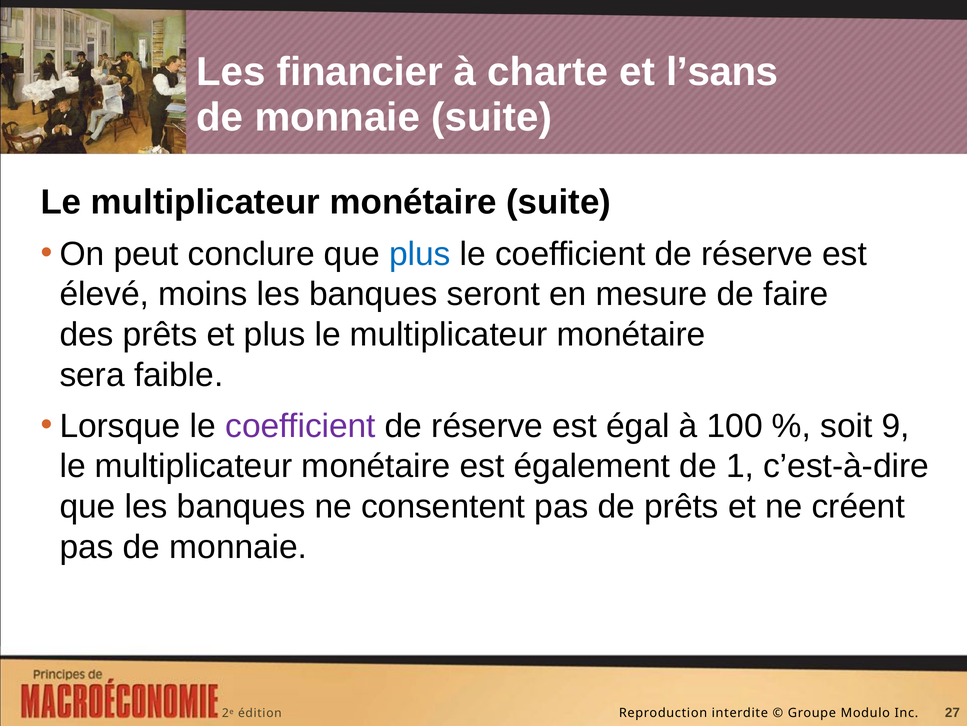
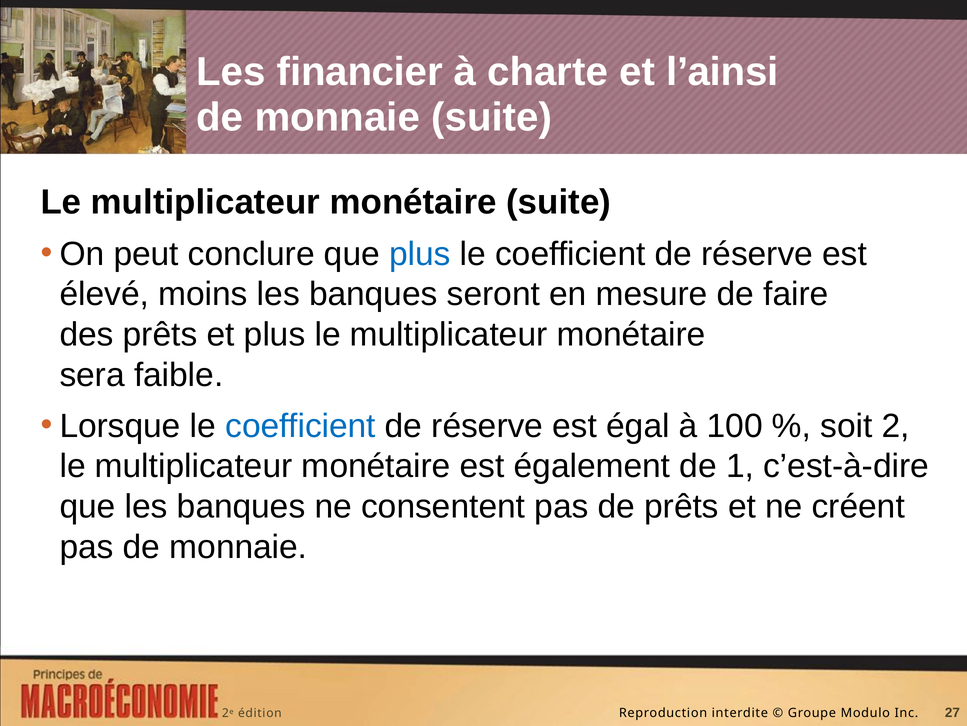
l’sans: l’sans -> l’ainsi (722, 72)
coefficient colour: purple -> blue (300, 426)
9: 9 -> 2 (896, 426)
